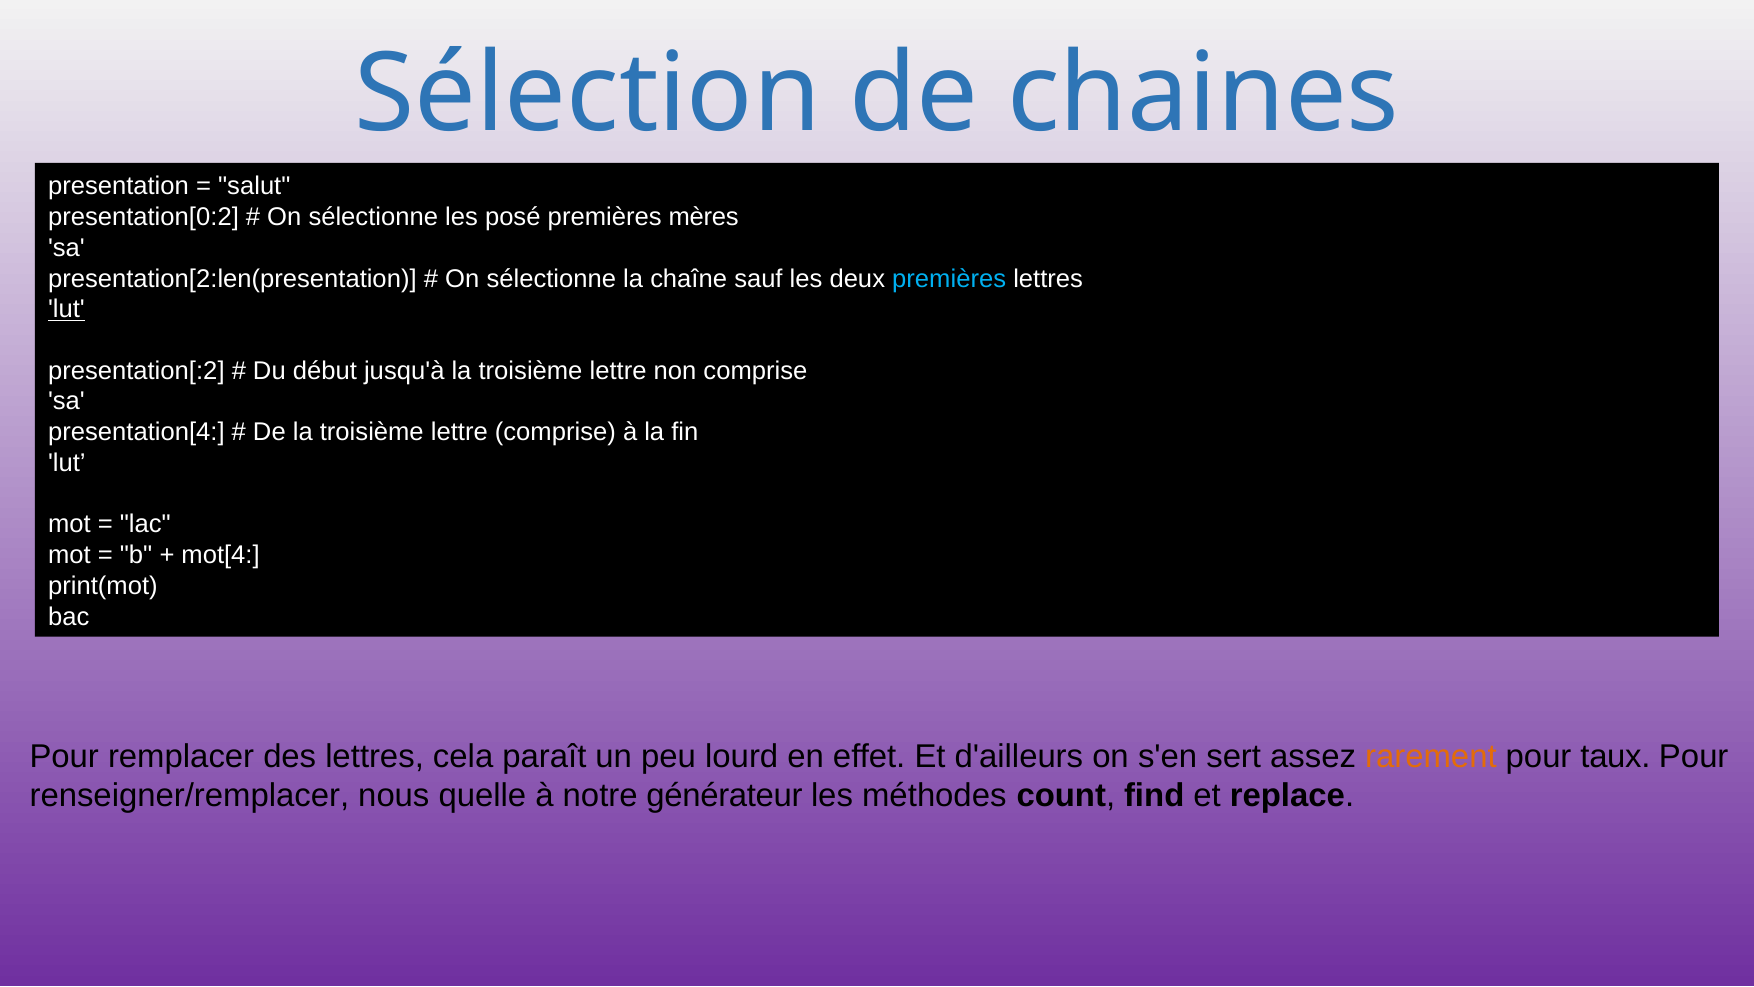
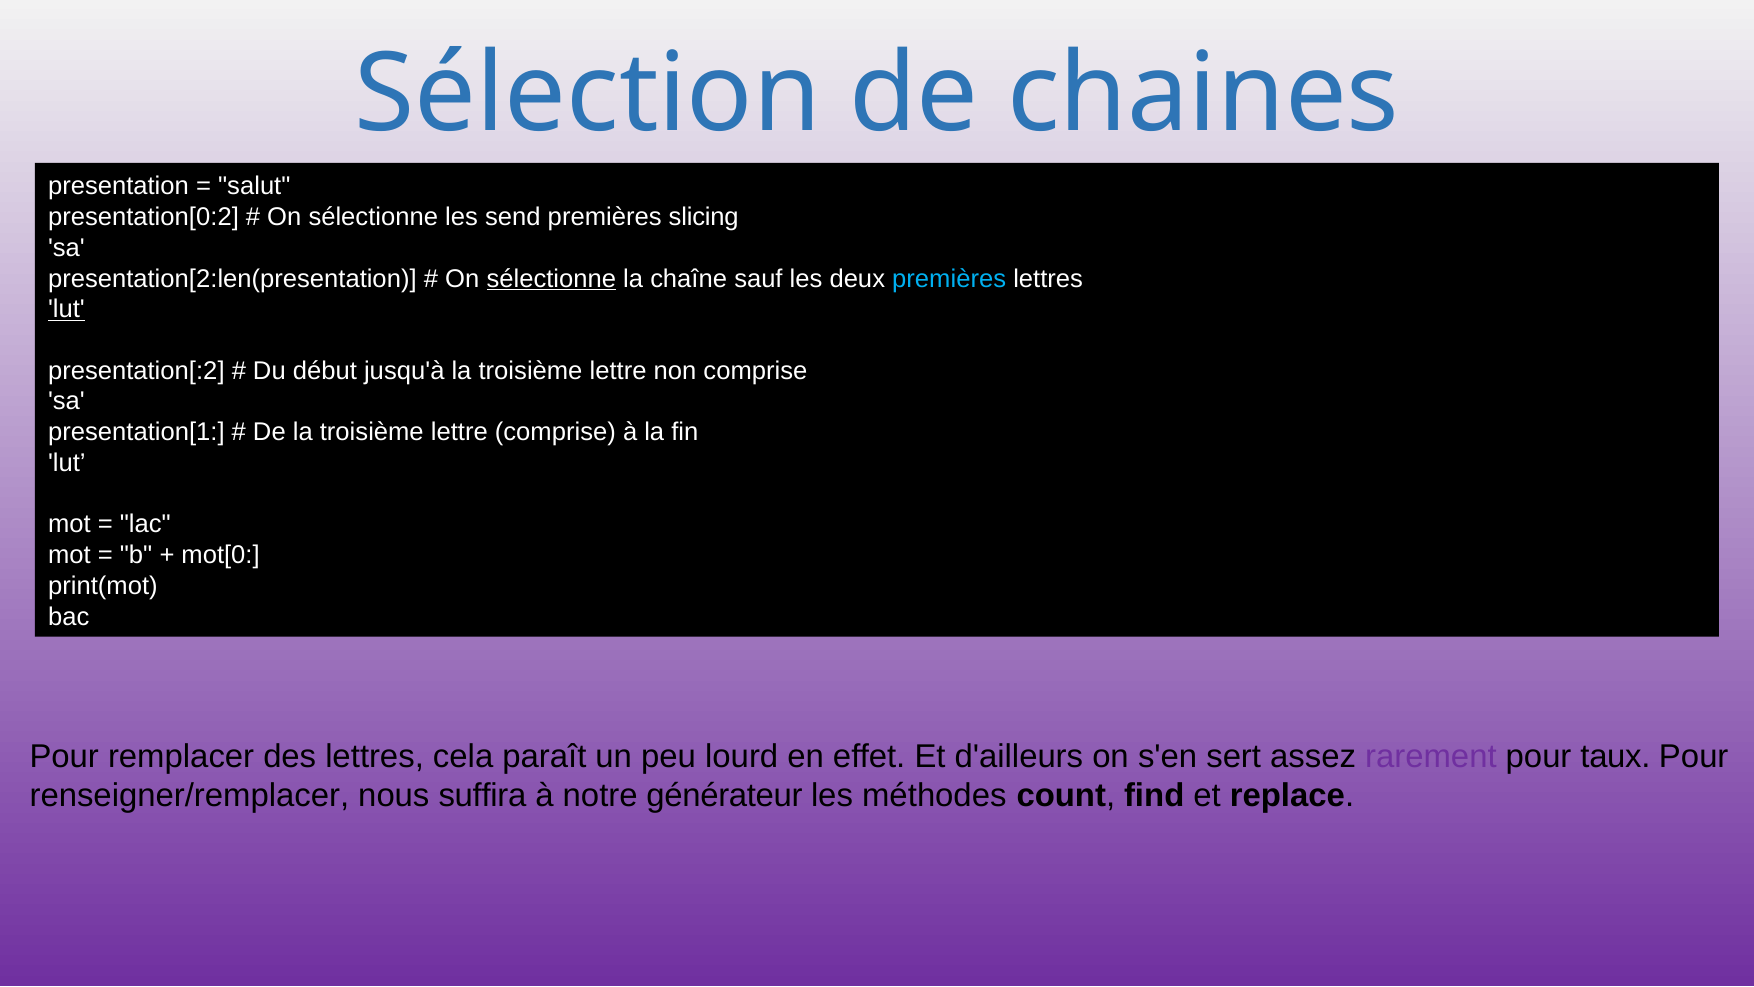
posé: posé -> send (513, 217)
mères: mères -> slicing (704, 217)
sélectionne underline: none -> present (551, 279)
presentation[4: presentation[4 -> presentation[1 (136, 432)
mot[4: mot[4 -> mot[0 (221, 555)
rarement colour: orange -> purple (1431, 756)
quelle: quelle -> suffira (482, 796)
